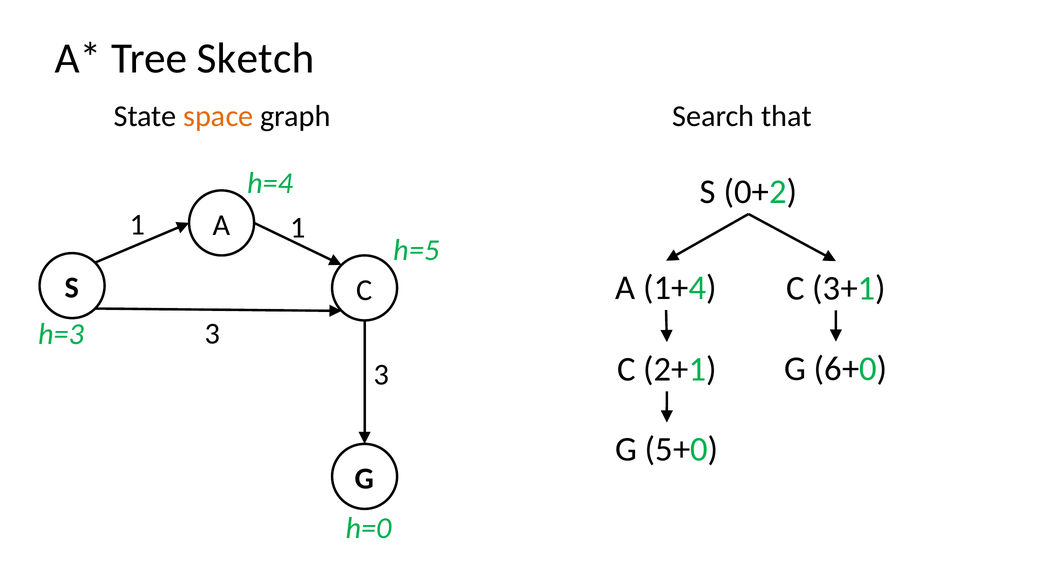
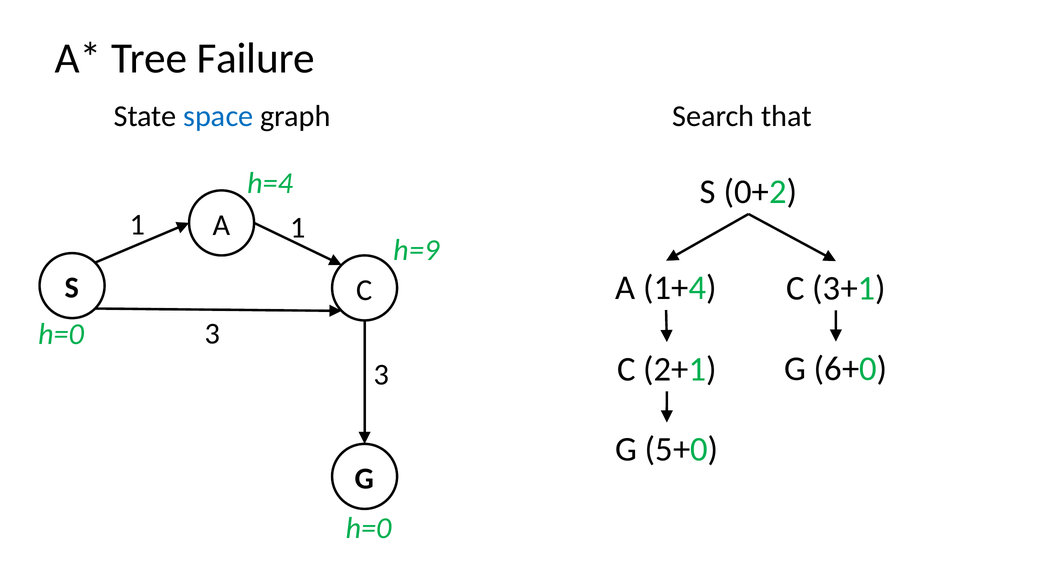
Sketch: Sketch -> Failure (256, 58)
space colour: orange -> blue (218, 116)
h=5: h=5 -> h=9 (416, 250)
h=3: h=3 -> h=0 (61, 334)
